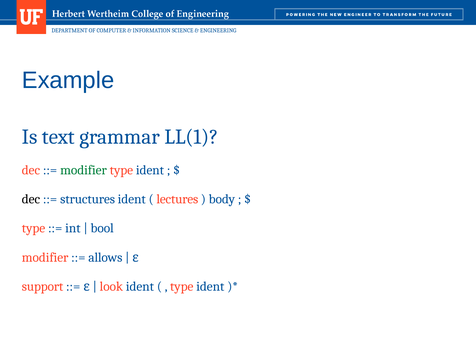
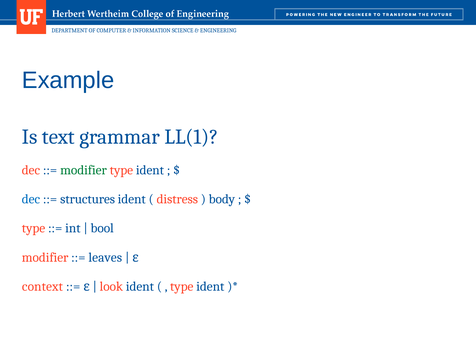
dec colour: black -> blue (31, 199)
lectures: lectures -> distress (177, 199)
allows: allows -> leaves (105, 257)
support: support -> context (42, 286)
